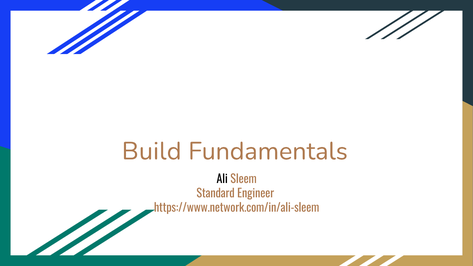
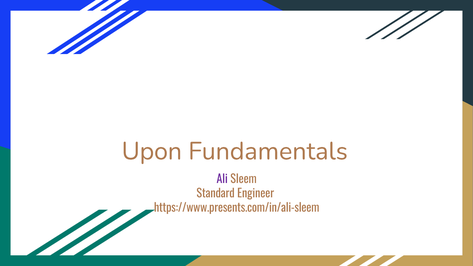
Build: Build -> Upon (152, 151)
Ali colour: black -> purple (222, 179)
https://www.network.com/in/ali-sleem: https://www.network.com/in/ali-sleem -> https://www.presents.com/in/ali-sleem (237, 208)
